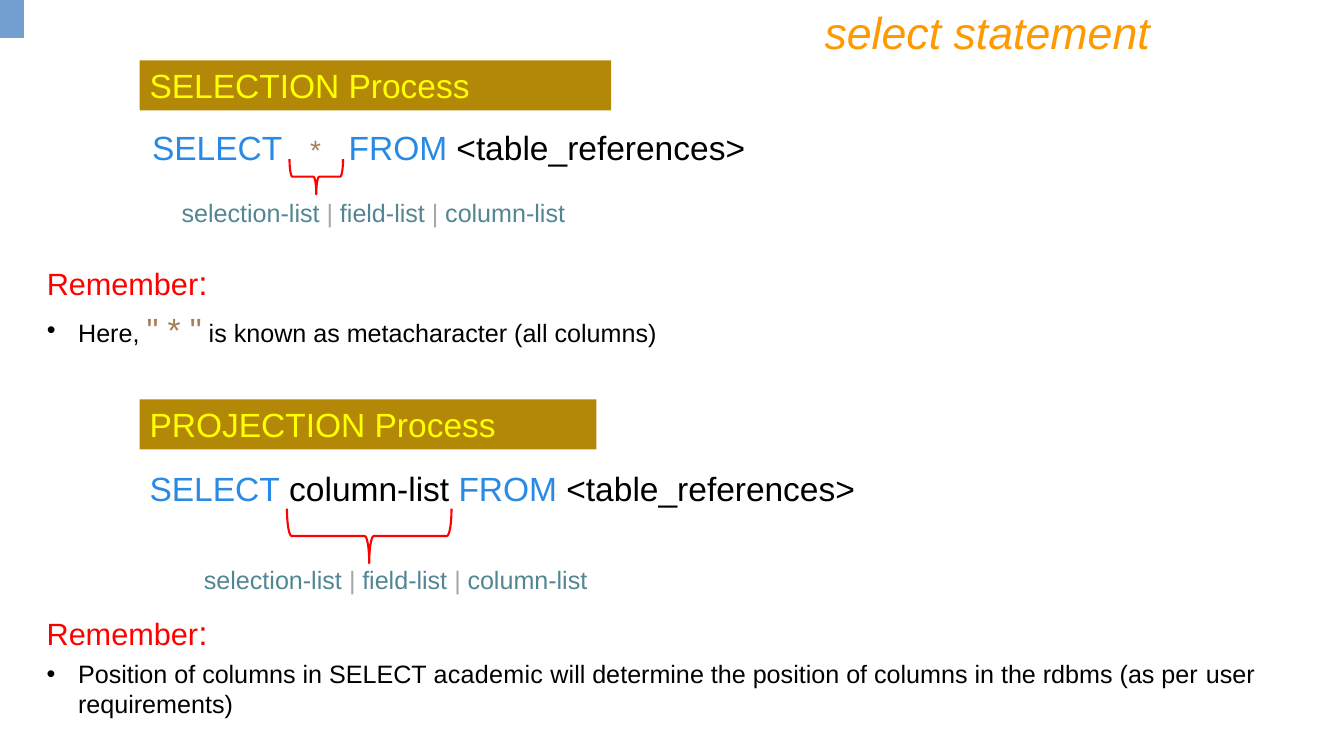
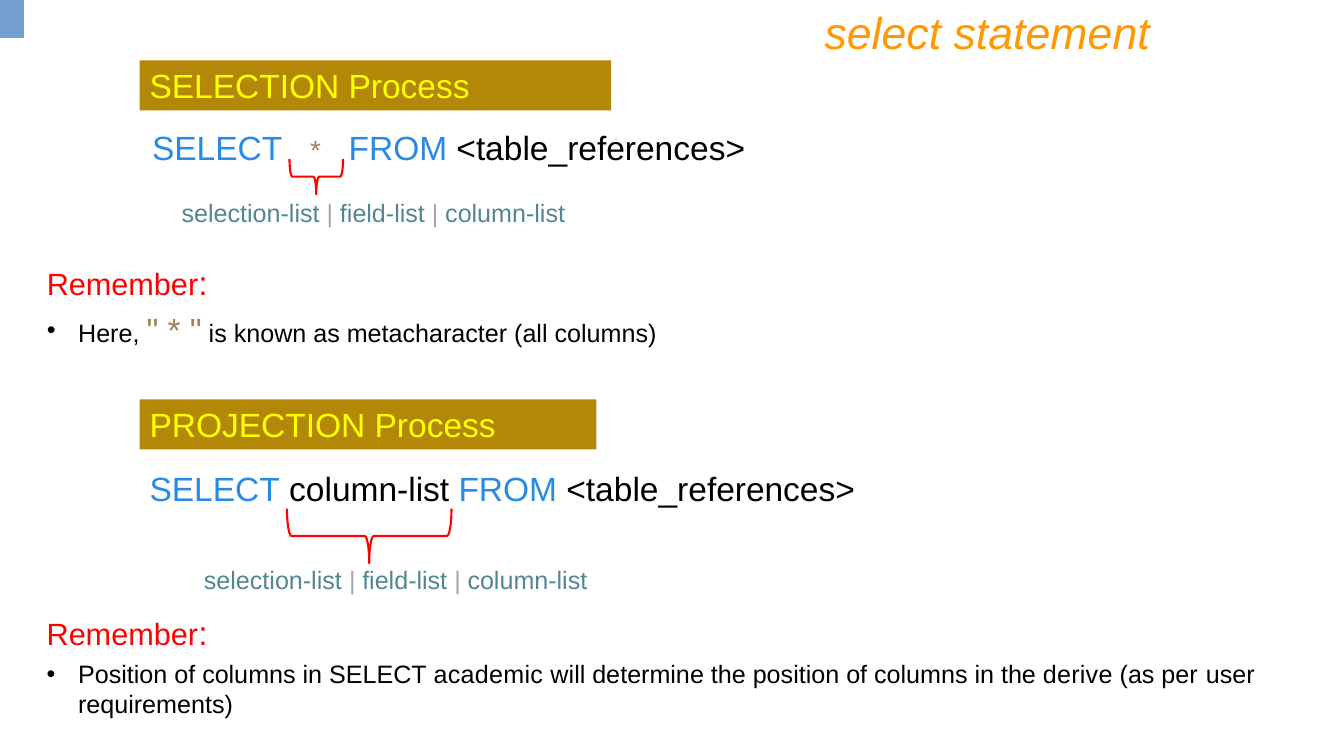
rdbms: rdbms -> derive (1078, 675)
